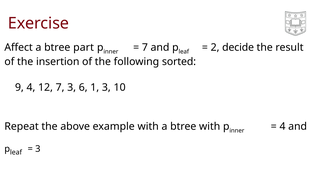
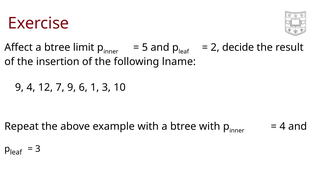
part: part -> limit (84, 47)
7: 7 -> 5 (145, 47)
sorted: sorted -> lname (179, 62)
7 3: 3 -> 9 (72, 88)
